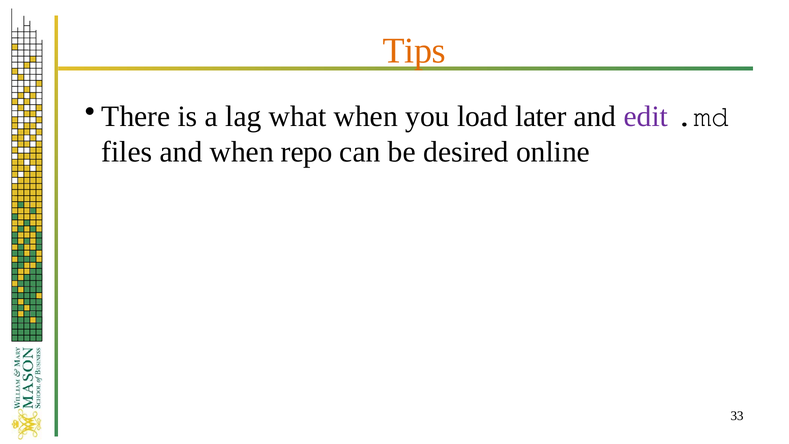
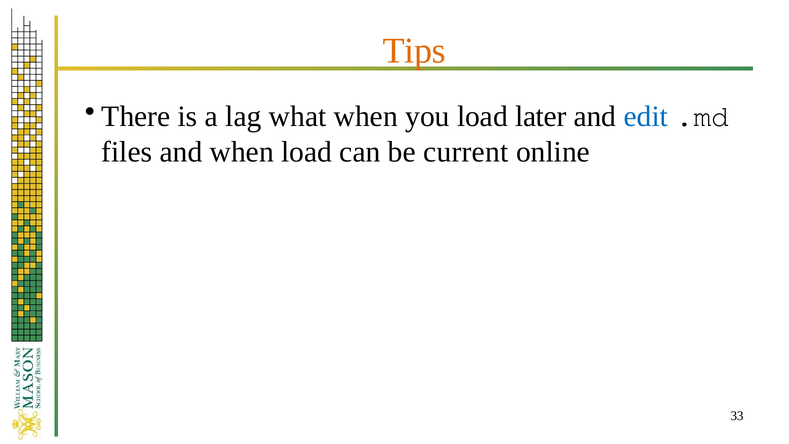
edit colour: purple -> blue (646, 116)
when repo: repo -> load (307, 152)
desired: desired -> current (466, 152)
